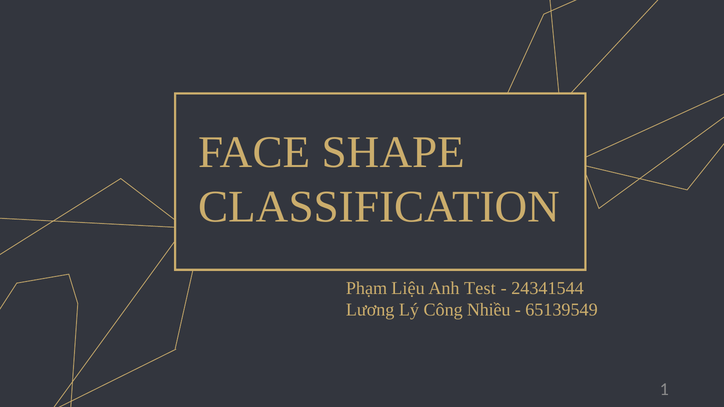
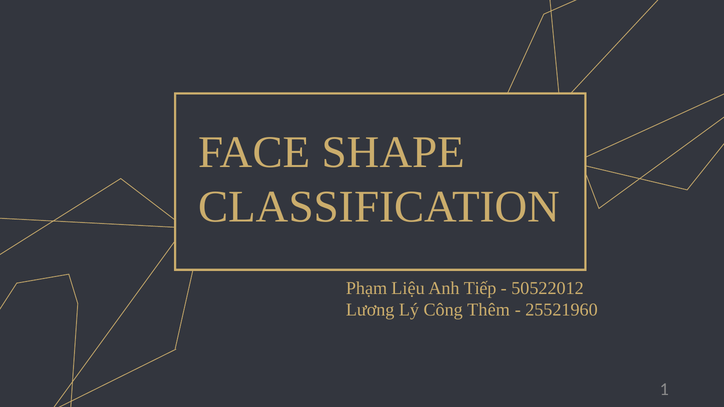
Test: Test -> Tiếp (480, 288)
24341544: 24341544 -> 50522012 (548, 288)
Nhiều: Nhiều -> Thêm (489, 310)
65139549: 65139549 -> 25521960 (561, 310)
